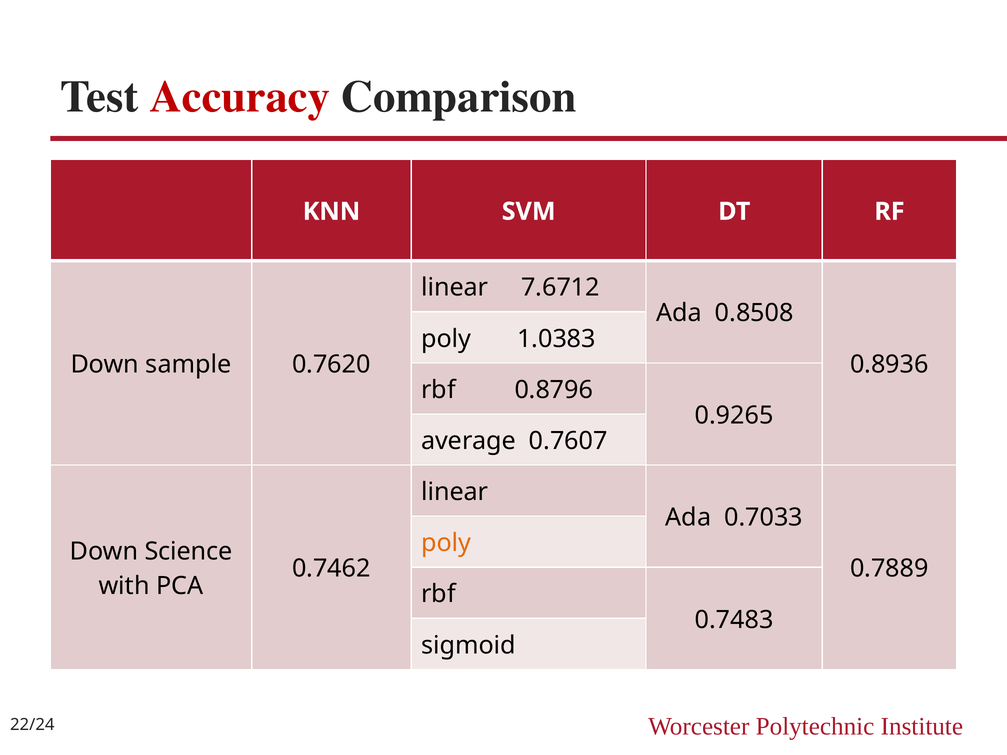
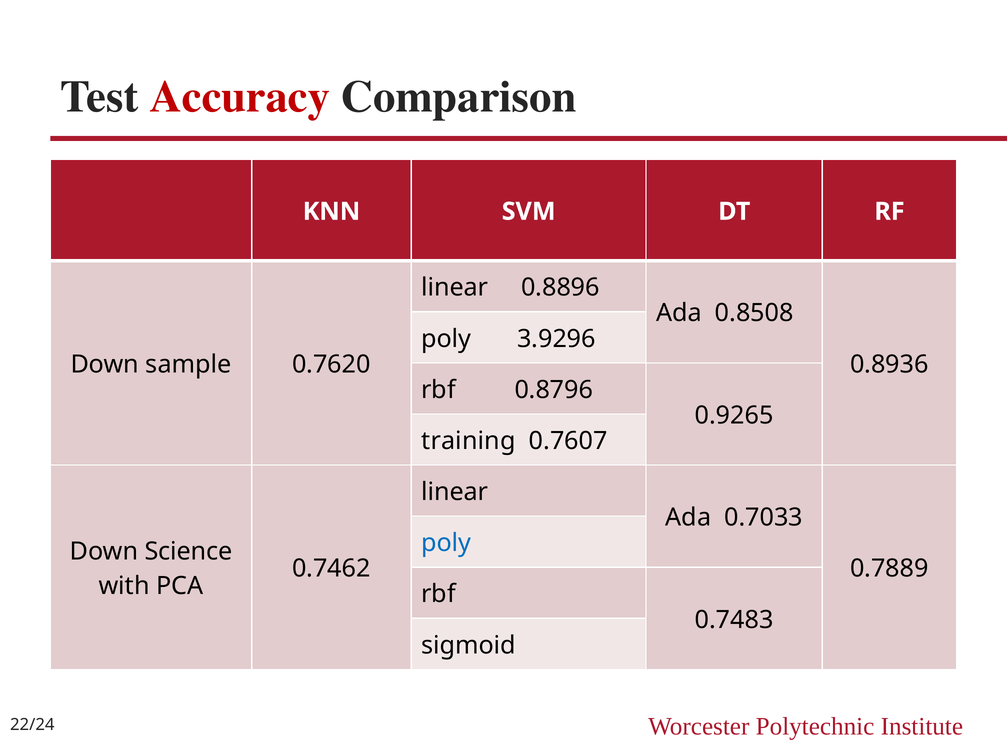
7.6712: 7.6712 -> 0.8896 (560, 288)
1.0383: 1.0383 -> 3.9296 (556, 339)
average: average -> training (468, 441)
poly colour: orange -> blue (446, 543)
